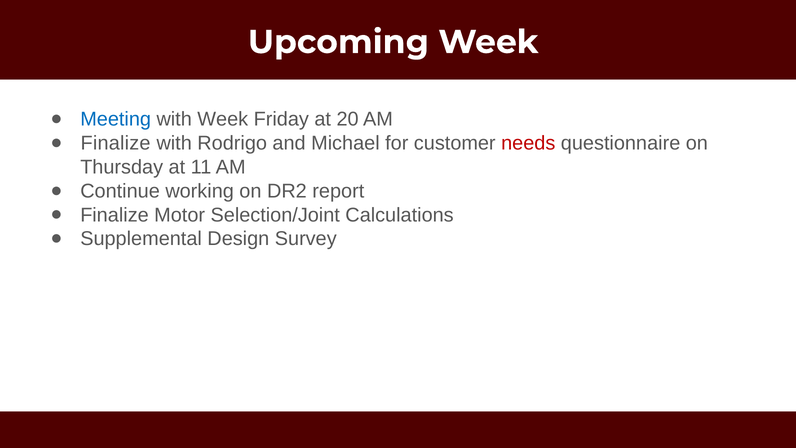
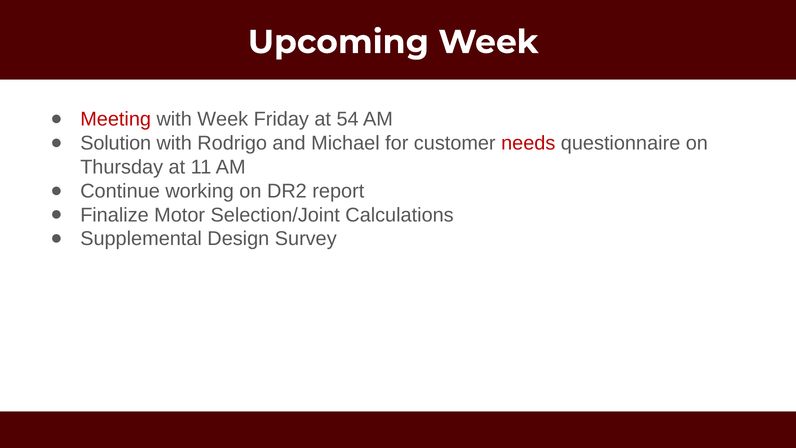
Meeting colour: blue -> red (116, 119)
20: 20 -> 54 (348, 119)
Finalize: Finalize -> Solution (116, 143)
